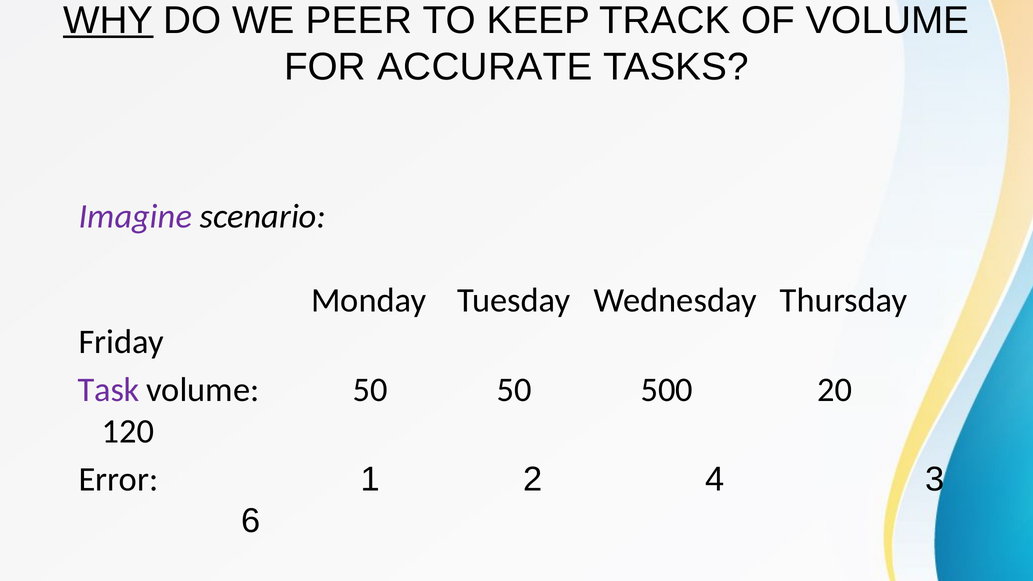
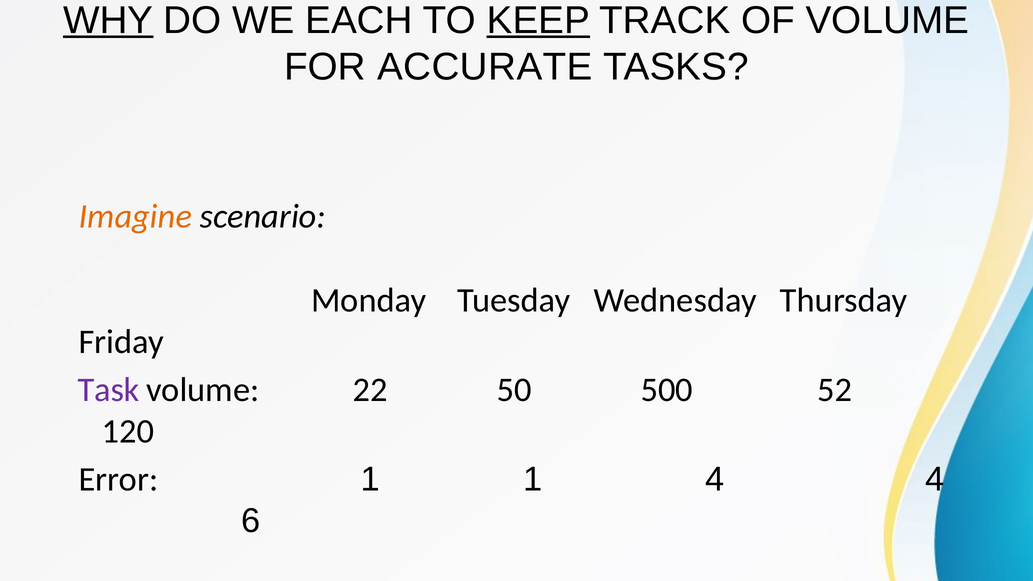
PEER: PEER -> EACH (359, 20)
KEEP underline: none -> present (538, 20)
Imagine colour: purple -> orange (135, 216)
volume 50: 50 -> 22 (370, 390)
20: 20 -> 52 (835, 390)
1 2: 2 -> 1 (533, 480)
4 3: 3 -> 4 (935, 480)
